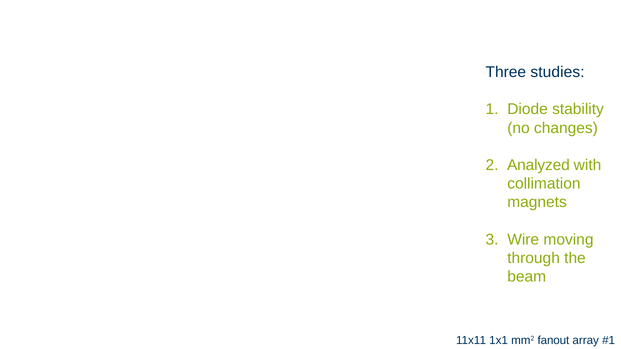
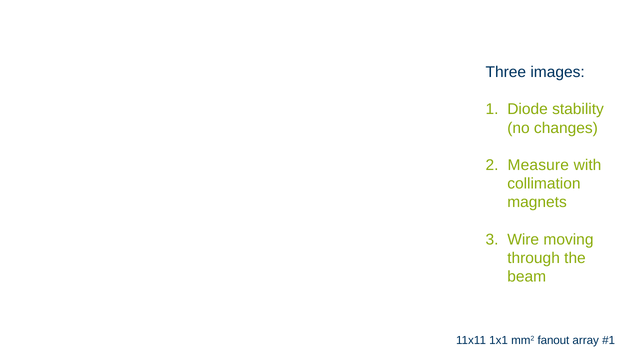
studies: studies -> images (558, 72)
Analyzed: Analyzed -> Measure (538, 165)
